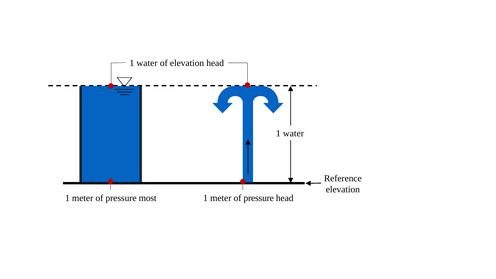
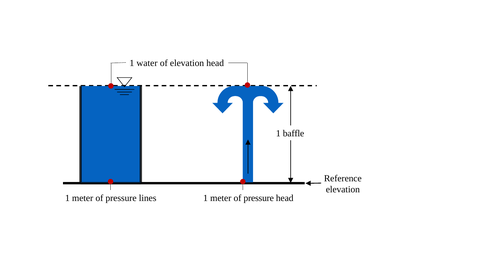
water: water -> baffle (294, 133)
most: most -> lines (148, 198)
